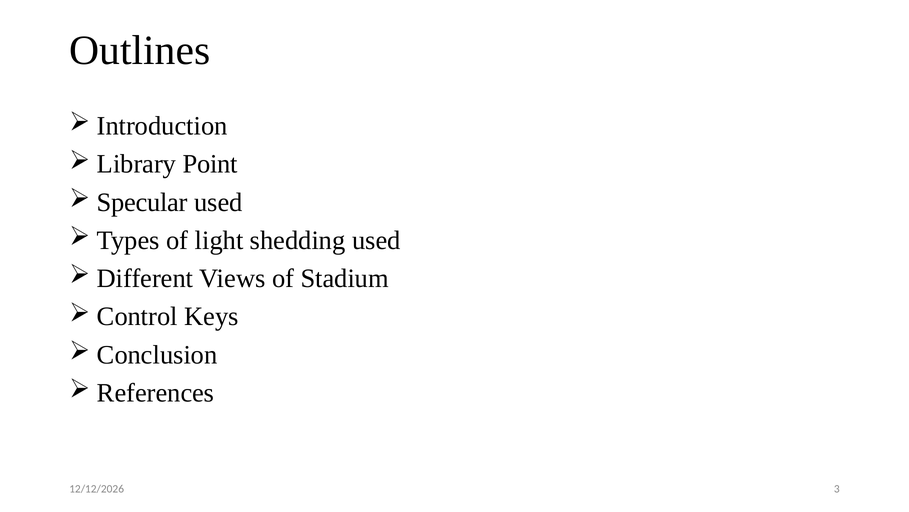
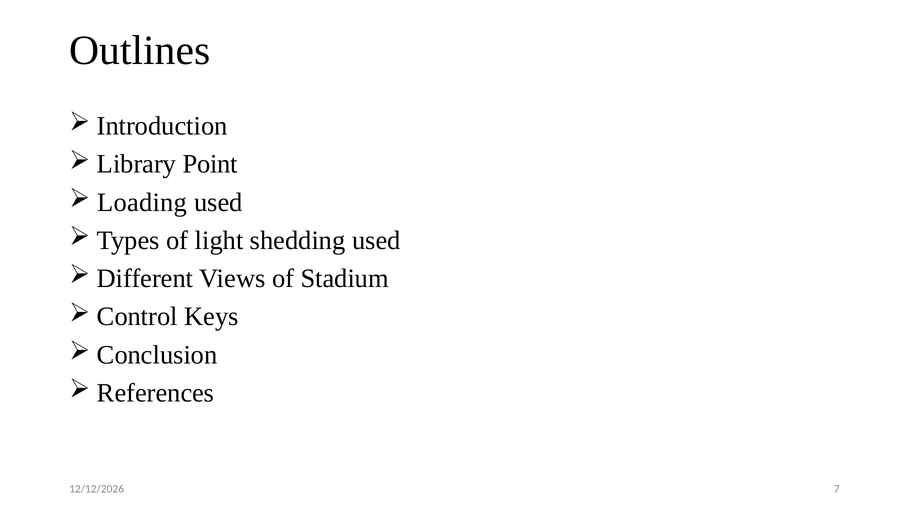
Specular: Specular -> Loading (142, 202)
3: 3 -> 7 (837, 488)
